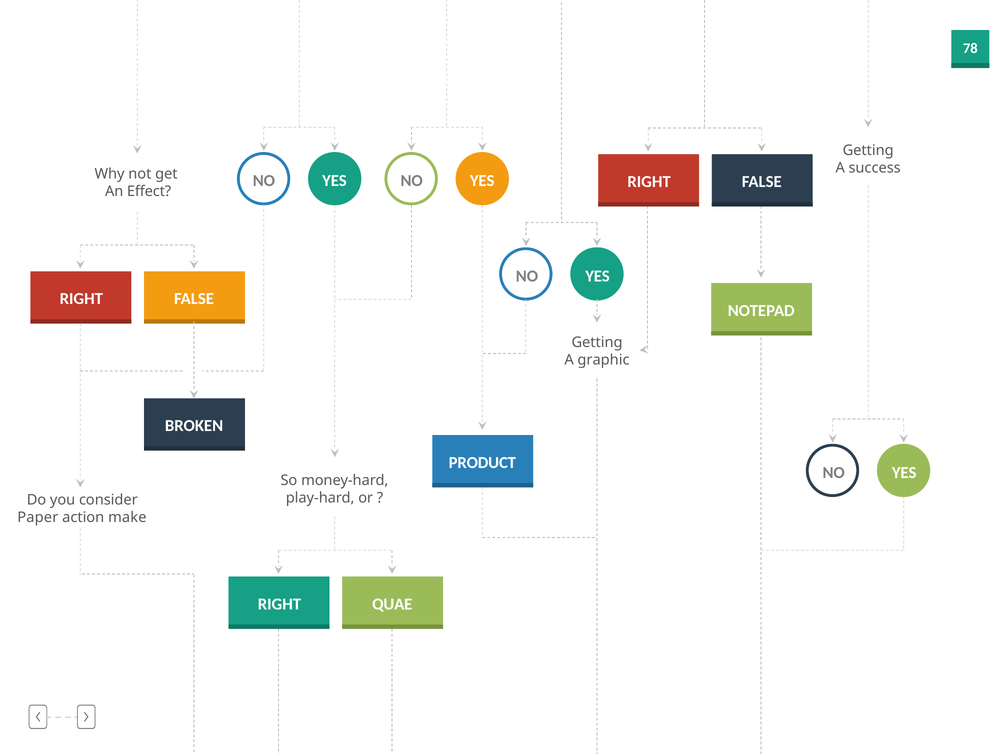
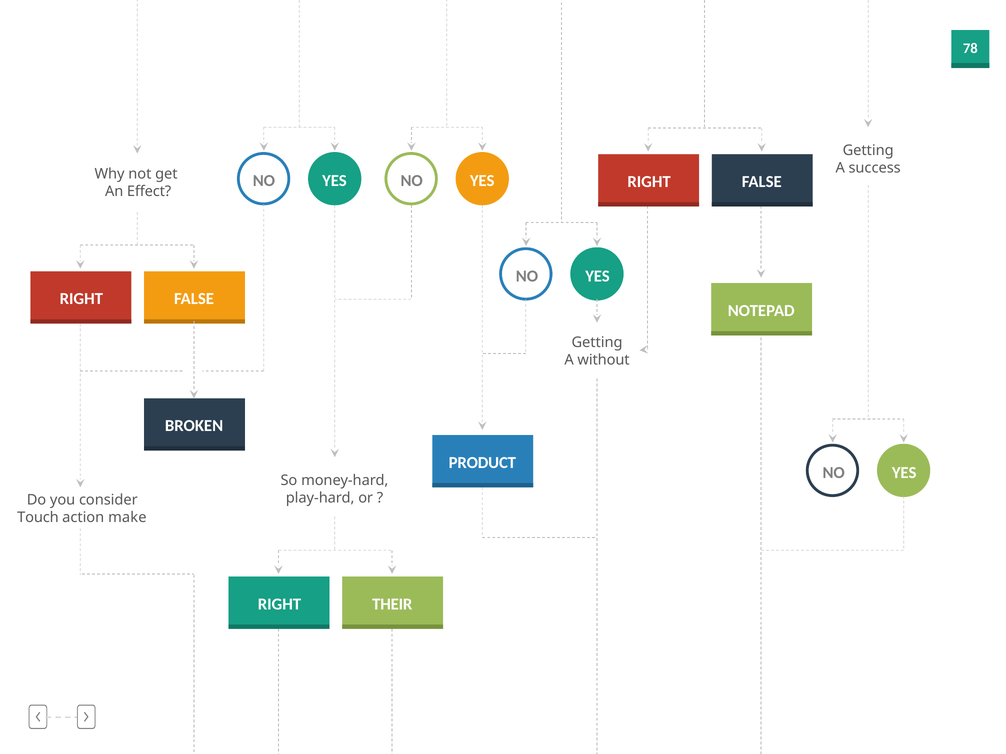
graphic: graphic -> without (604, 360)
Paper: Paper -> Touch (38, 518)
QUAE: QUAE -> THEIR (392, 605)
